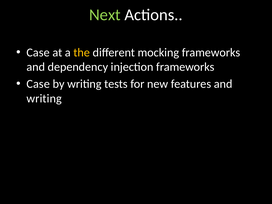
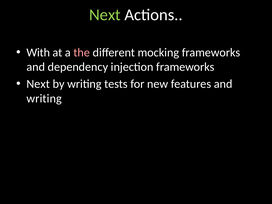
Case: Case -> With (38, 52)
the colour: yellow -> pink (82, 52)
Case: Case -> Next (38, 84)
